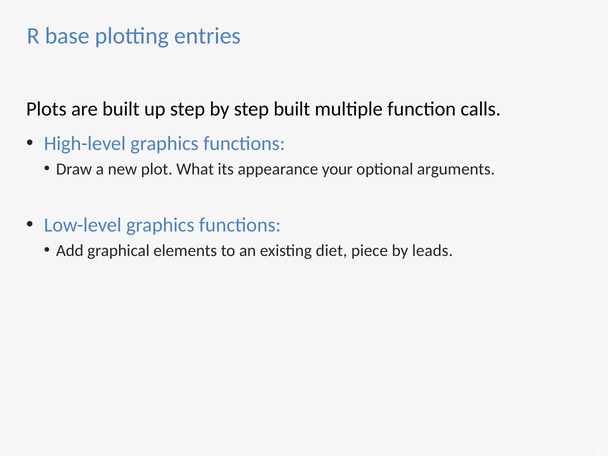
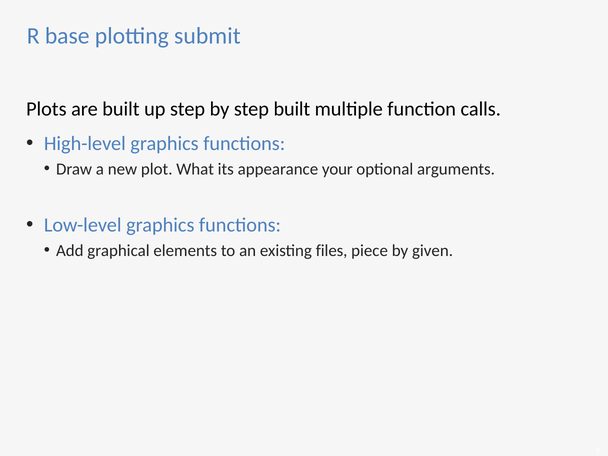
entries: entries -> submit (207, 36)
diet: diet -> files (332, 251)
leads: leads -> given (433, 251)
